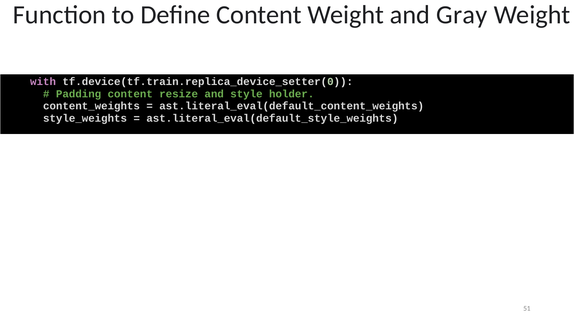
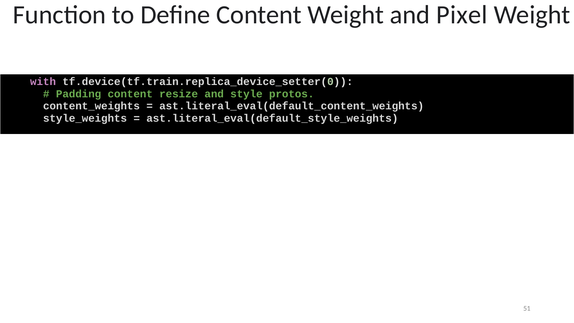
Gray: Gray -> Pixel (462, 15)
holder: holder -> protos (292, 94)
